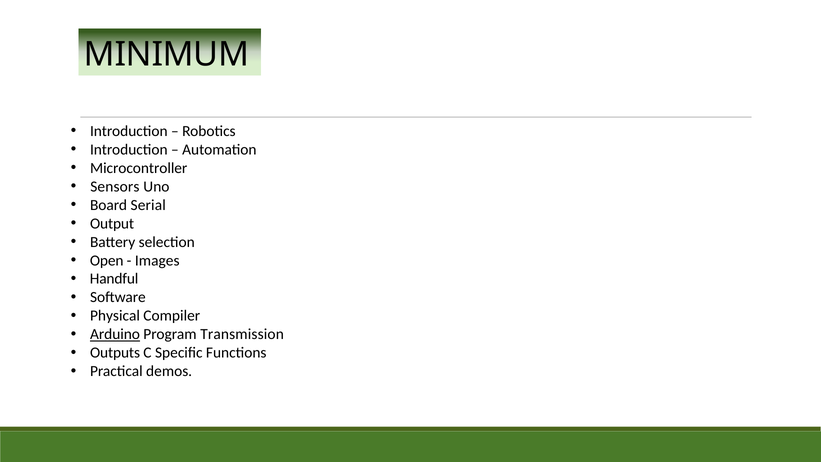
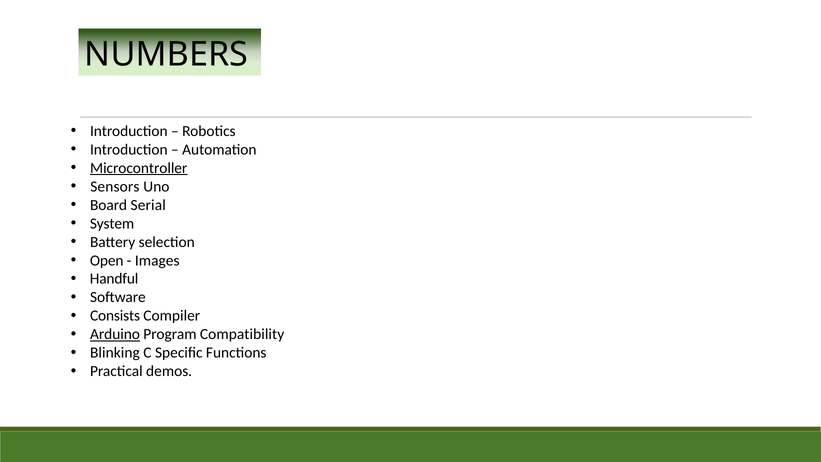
MINIMUM: MINIMUM -> NUMBERS (166, 55)
Microcontroller underline: none -> present (139, 168)
Output: Output -> System (112, 223)
Physical: Physical -> Consists (115, 316)
Transmission: Transmission -> Compatibility (242, 334)
Outputs: Outputs -> Blinking (115, 353)
